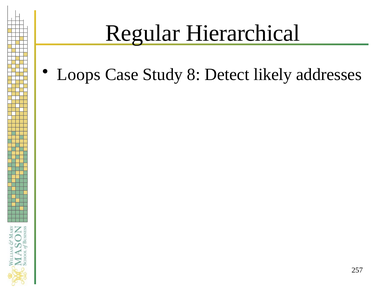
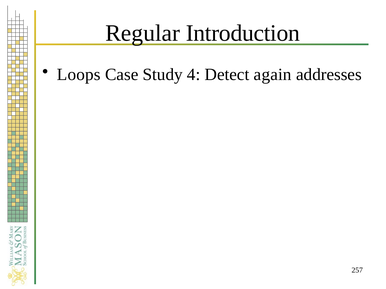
Hierarchical: Hierarchical -> Introduction (243, 33)
8: 8 -> 4 (194, 75)
likely: likely -> again (273, 75)
